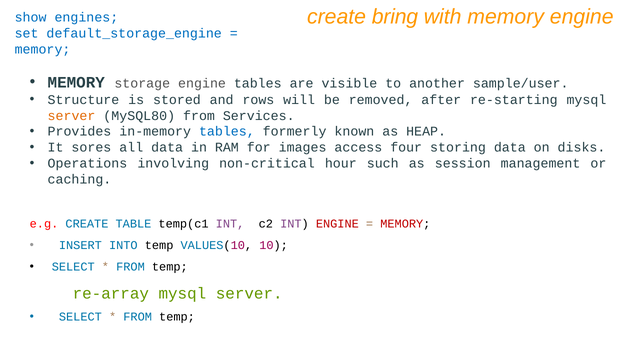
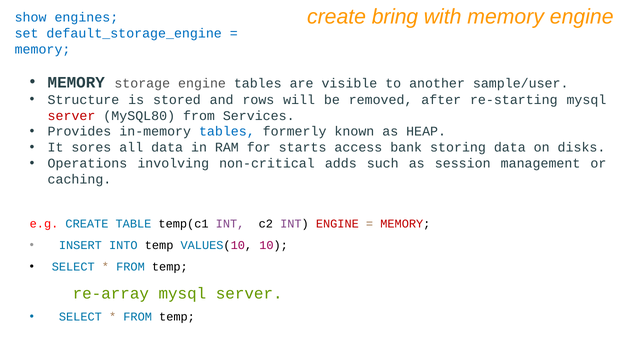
server colour: orange -> red (72, 116)
images: images -> starts (303, 147)
four: four -> bank (406, 147)
hour: hour -> adds (341, 163)
